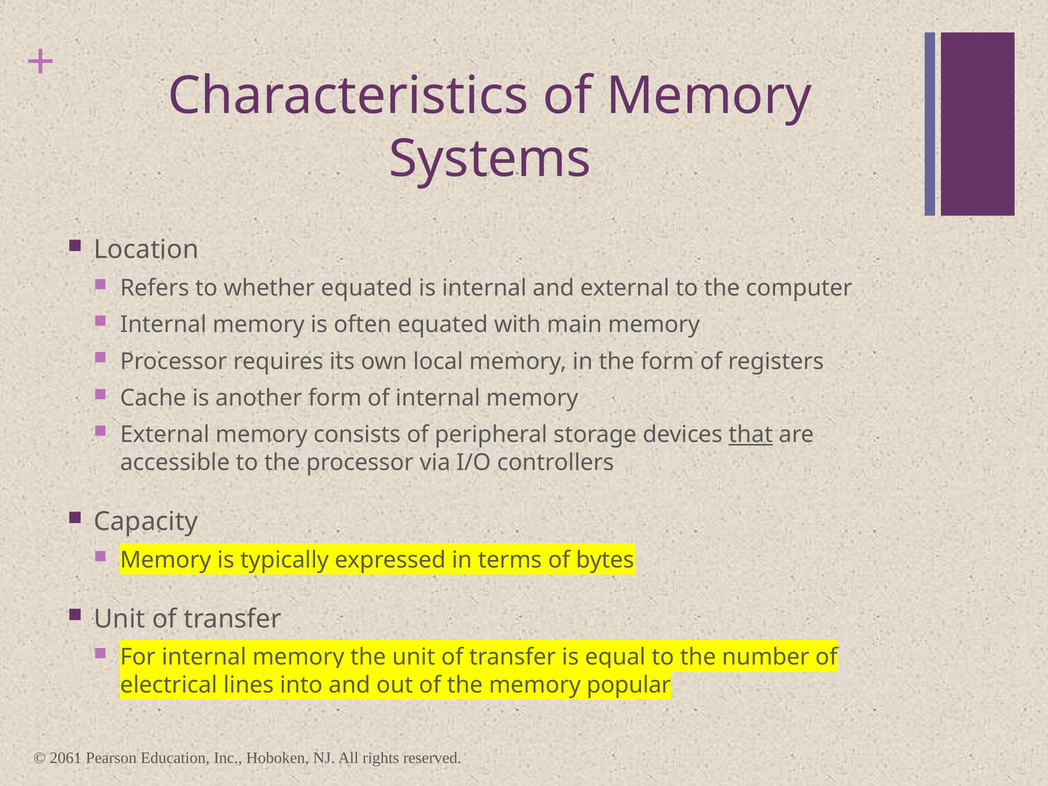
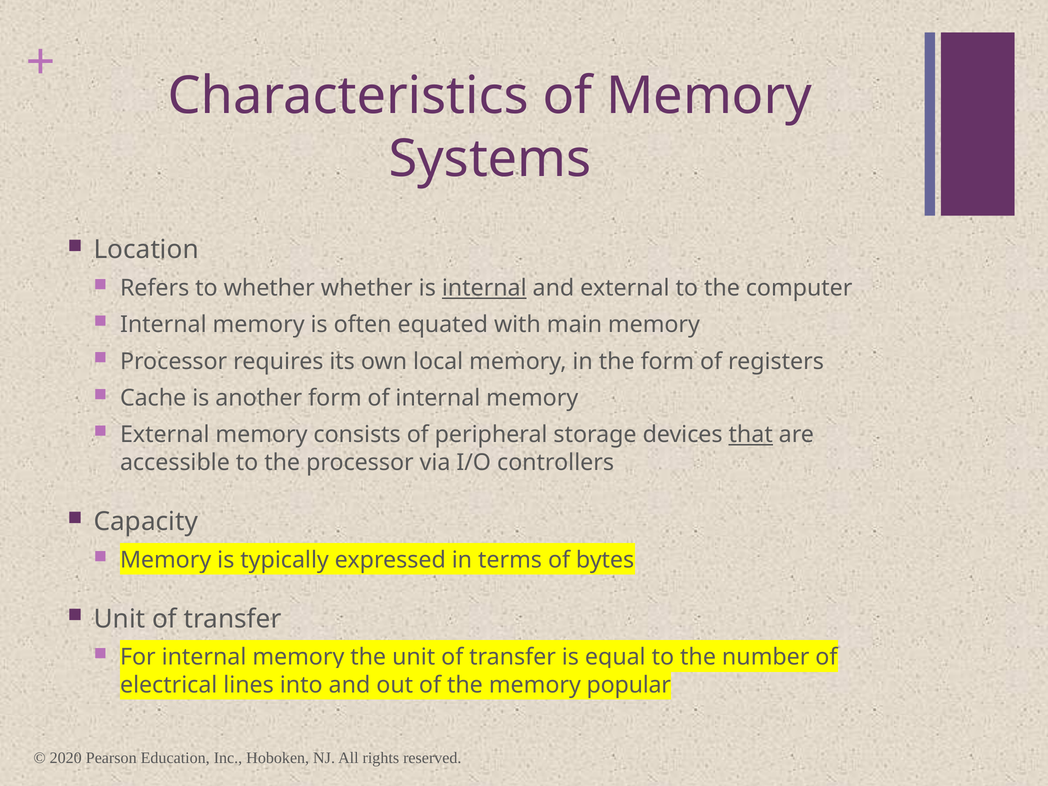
whether equated: equated -> whether (367, 288)
internal underline: none -> present (484, 288)
2061: 2061 -> 2020 (66, 758)
